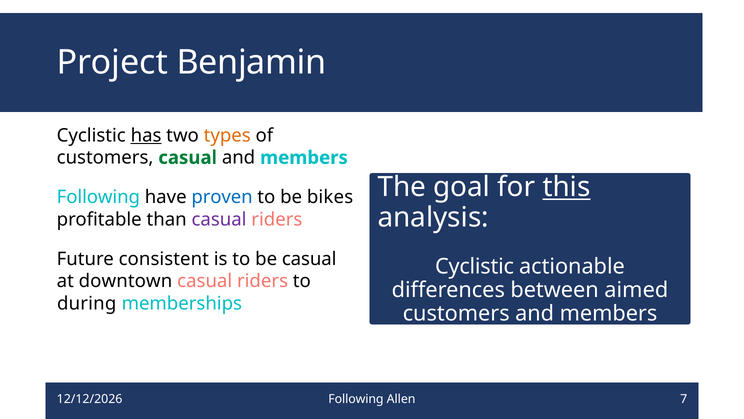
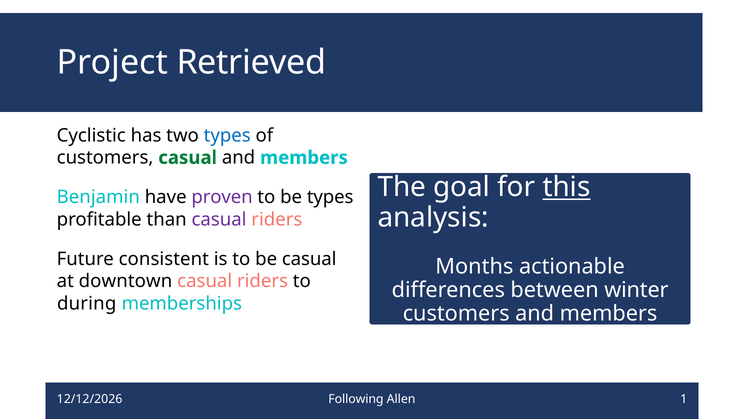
Benjamin: Benjamin -> Retrieved (251, 62)
has underline: present -> none (146, 135)
types colour: orange -> blue (227, 135)
Following: Following -> Benjamin (98, 197)
proven colour: blue -> purple (222, 197)
be bikes: bikes -> types (330, 197)
Cyclistic: Cyclistic -> Months (474, 266)
aimed: aimed -> winter (636, 290)
7: 7 -> 1 (684, 399)
